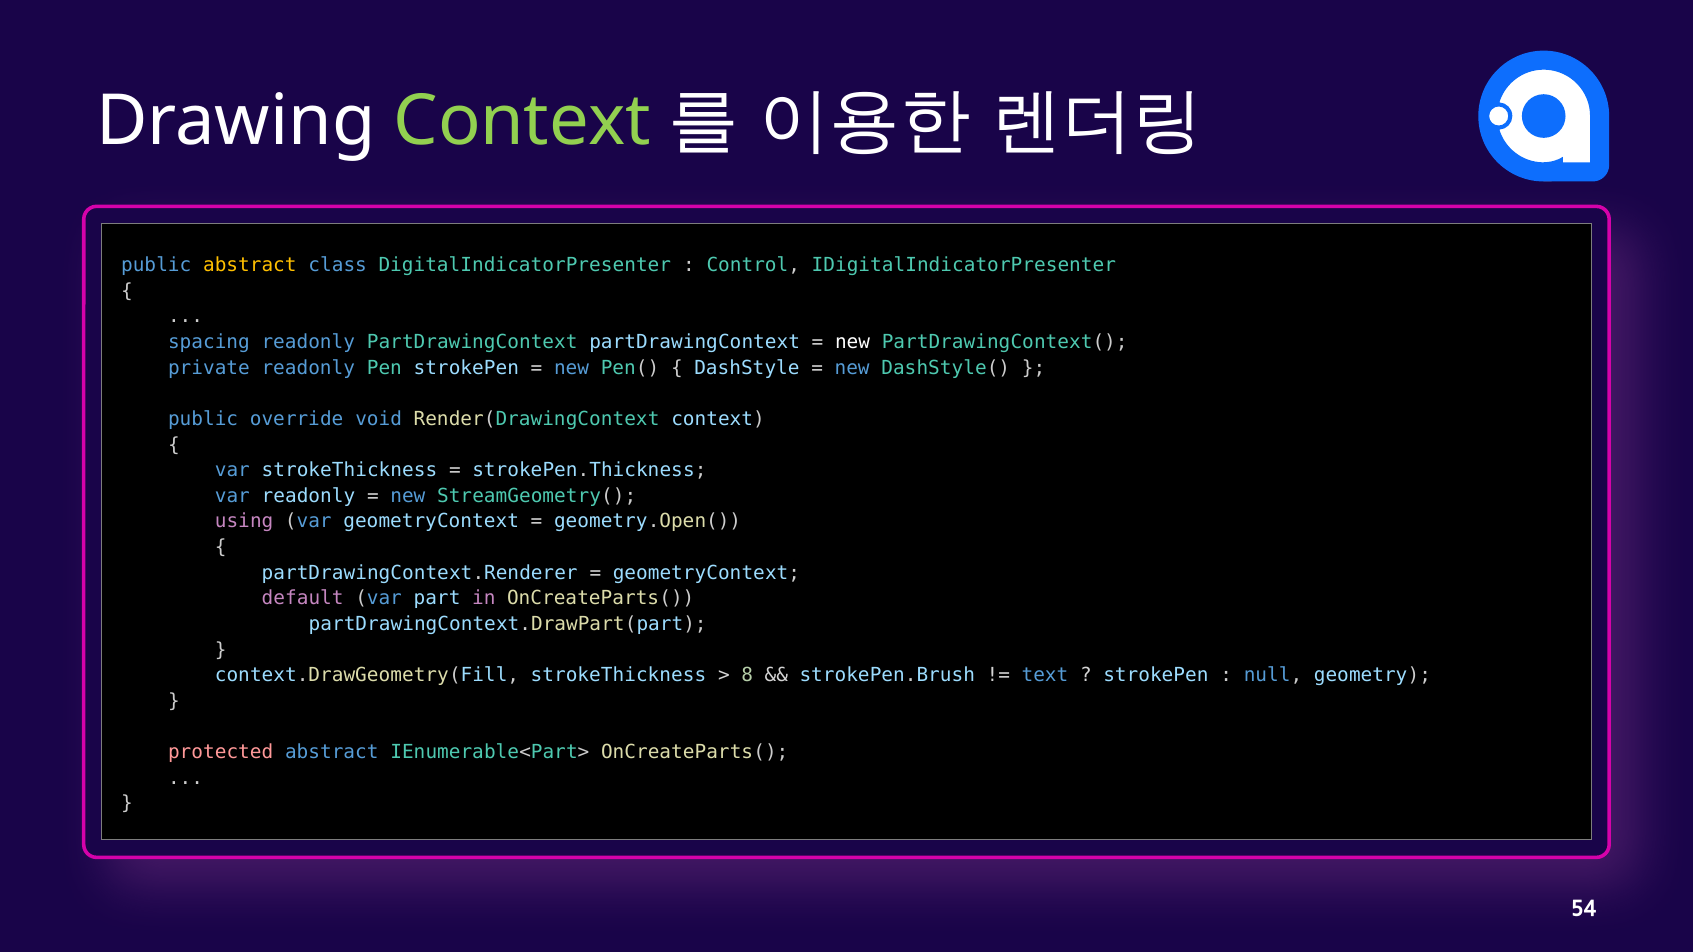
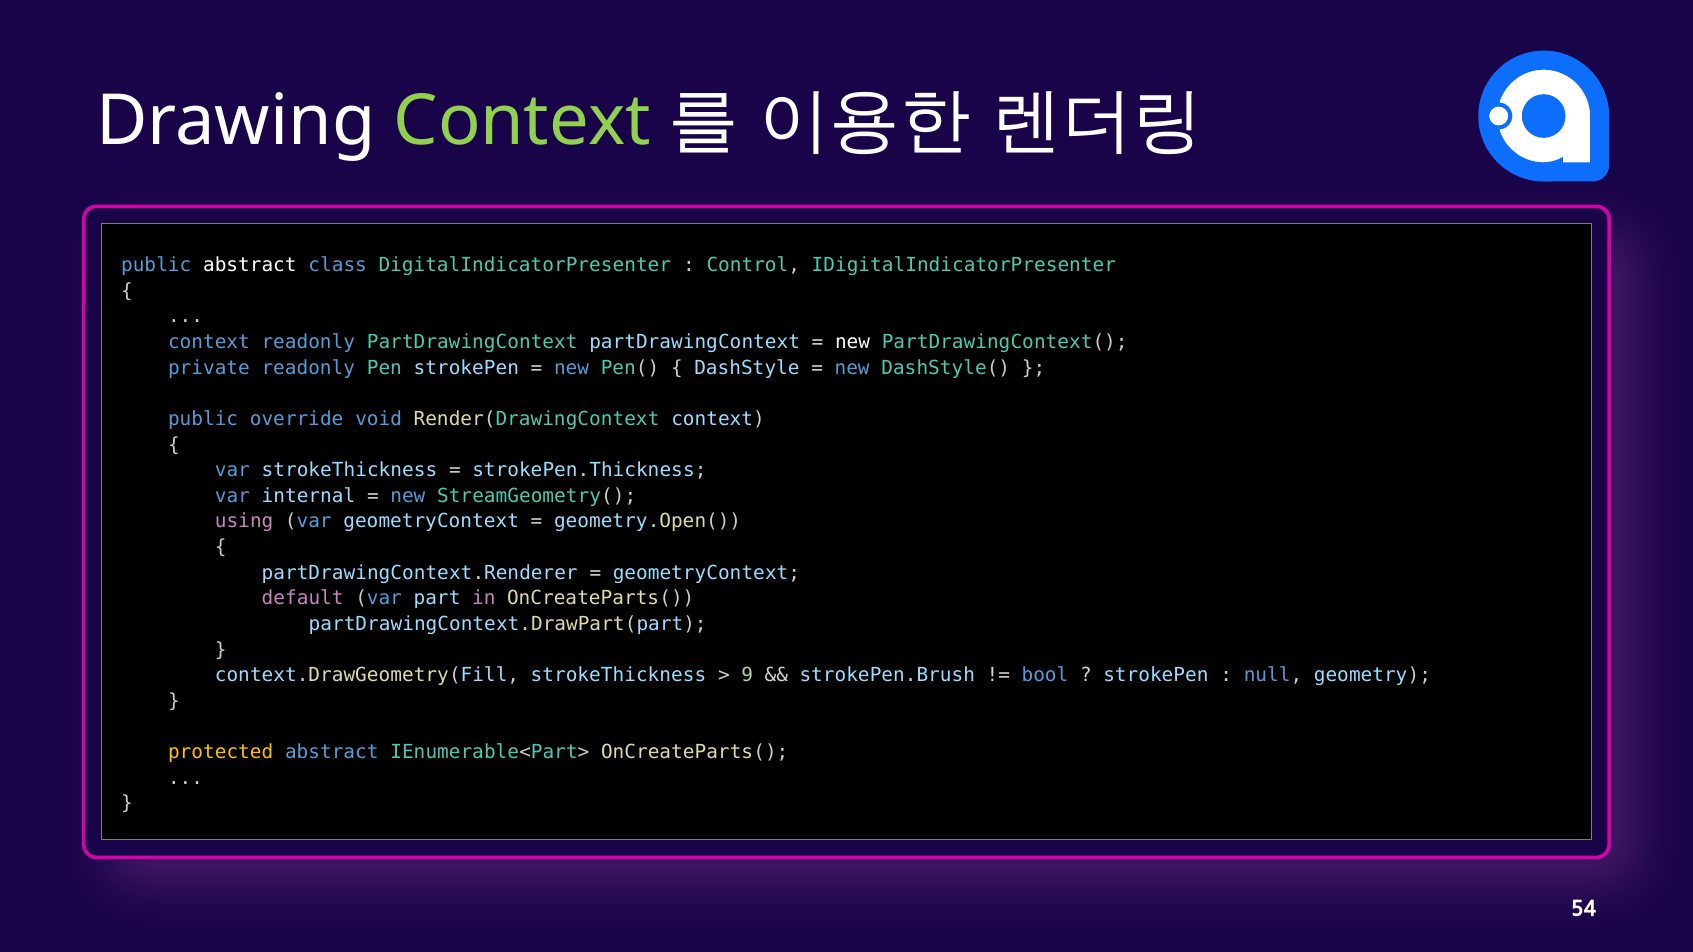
abstract colour: yellow -> white (250, 265)
spacing: spacing -> context (209, 342)
var readonly: readonly -> internal (308, 496)
8: 8 -> 9 (747, 676)
text: text -> bool (1045, 676)
protected colour: pink -> yellow (221, 753)
